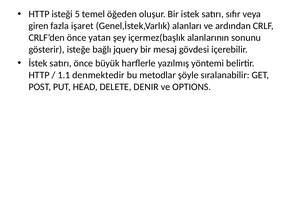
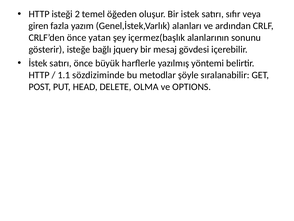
5: 5 -> 2 (77, 14)
işaret: işaret -> yazım (82, 26)
denmektedir: denmektedir -> sözdiziminde (98, 75)
DENIR: DENIR -> OLMA (146, 87)
